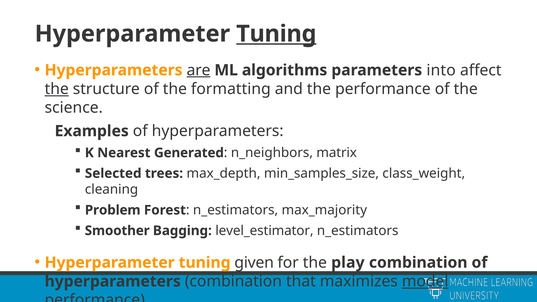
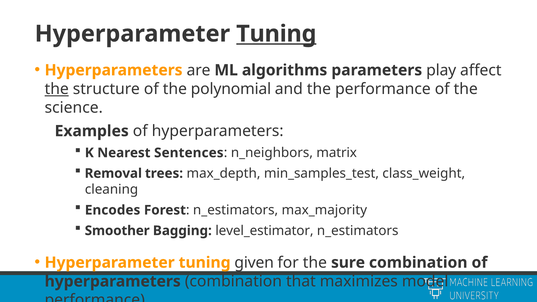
are underline: present -> none (199, 70)
into: into -> play (441, 70)
formatting: formatting -> polynomial (231, 89)
Generated: Generated -> Sentences (189, 153)
Selected: Selected -> Removal (113, 173)
min_samples_size: min_samples_size -> min_samples_test (321, 173)
Problem: Problem -> Encodes (113, 210)
play: play -> sure (348, 263)
model underline: present -> none (425, 281)
